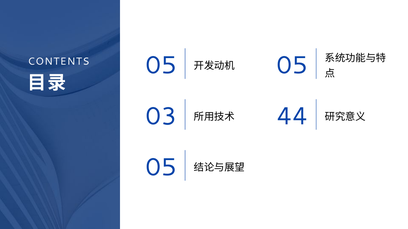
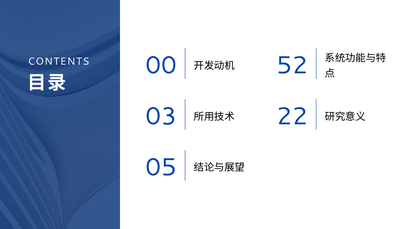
CONTENTS 05: 05 -> 00 (161, 66)
05: 05 -> 52 (292, 66)
44: 44 -> 22 (292, 117)
